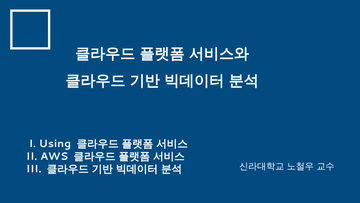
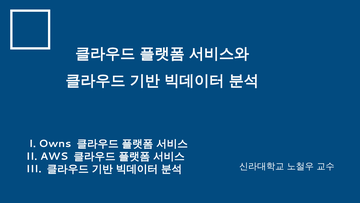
Using: Using -> Owns (55, 143)
